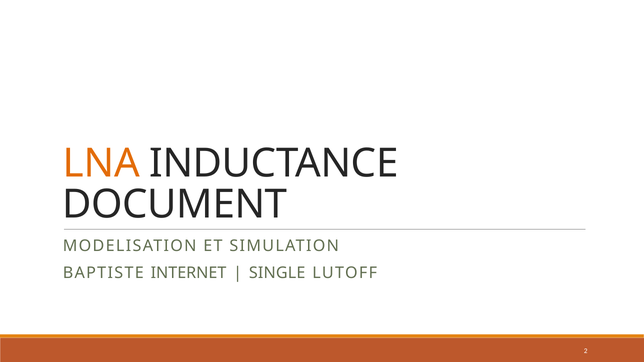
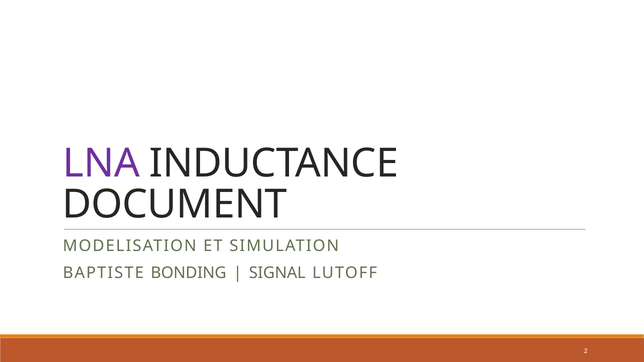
LNA colour: orange -> purple (101, 163)
INTERNET: INTERNET -> BONDING (189, 273)
SINGLE: SINGLE -> SIGNAL (277, 273)
